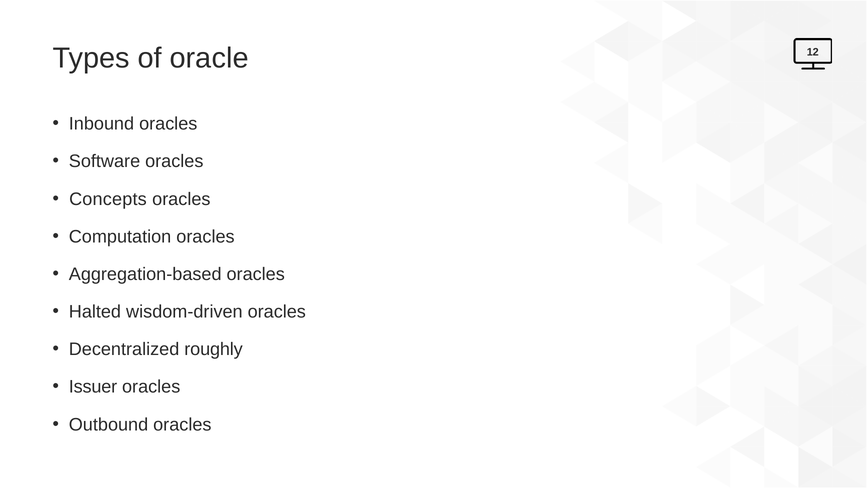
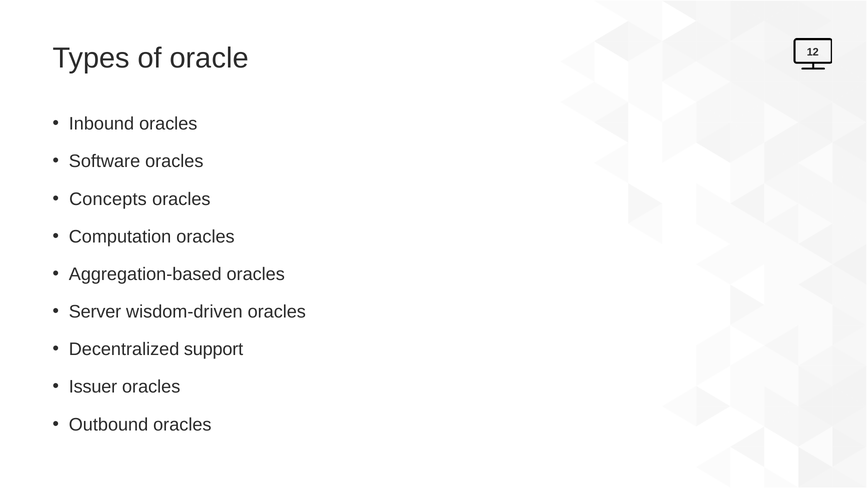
Halted: Halted -> Server (95, 312)
roughly: roughly -> support (214, 349)
